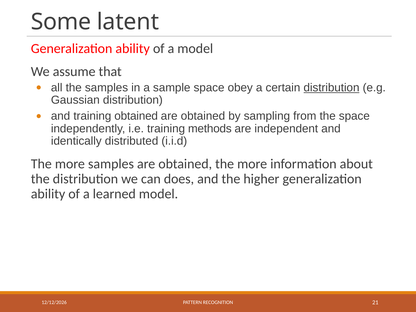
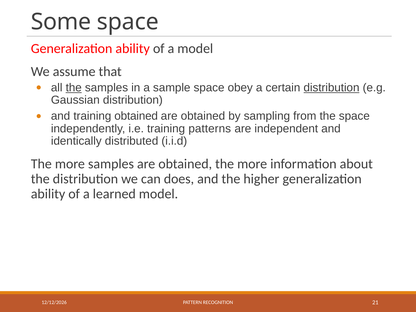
Some latent: latent -> space (128, 22)
the underline: none -> present (74, 88)
methods: methods -> patterns (210, 129)
